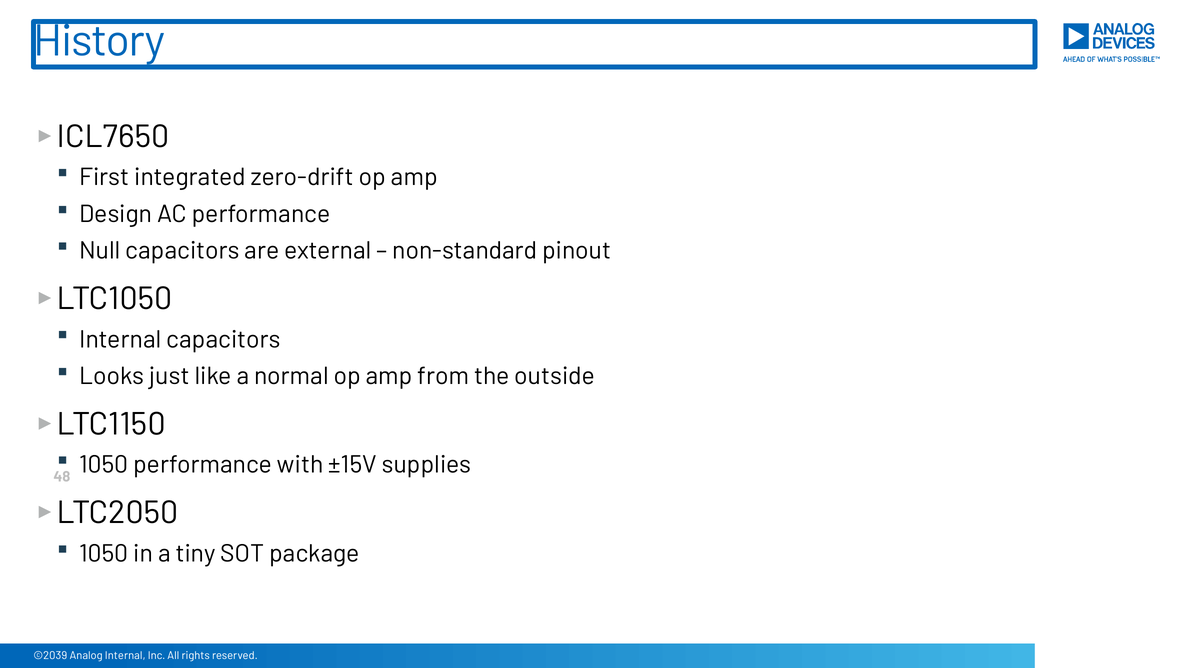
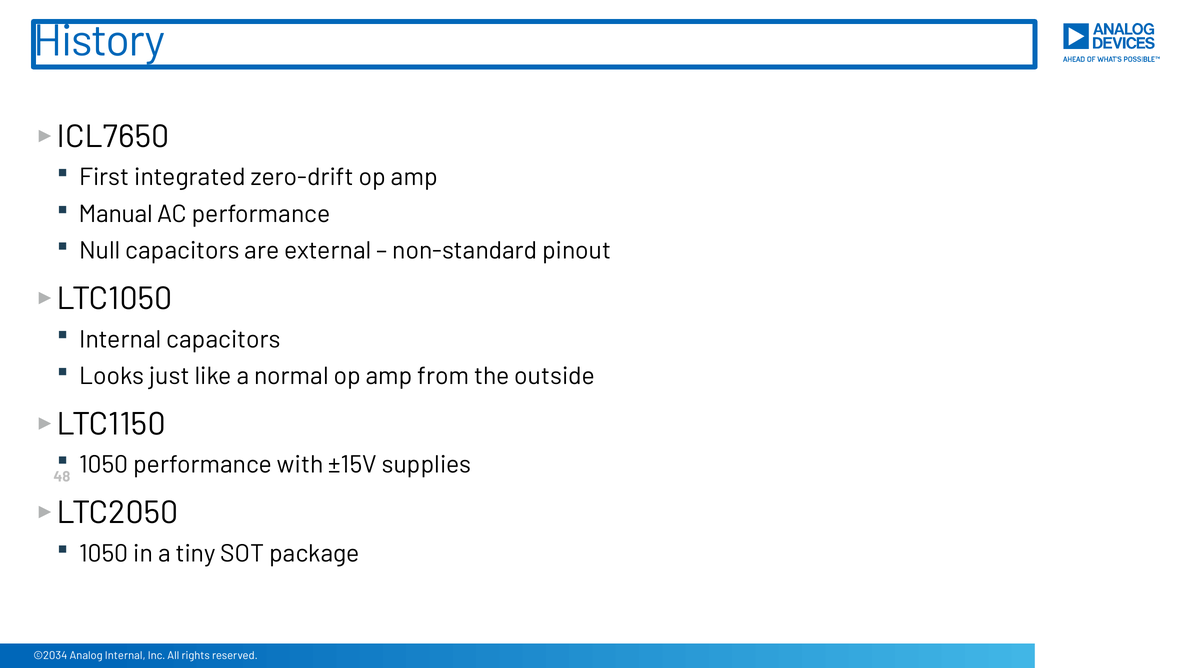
Design: Design -> Manual (116, 214)
©2039: ©2039 -> ©2034 (50, 655)
